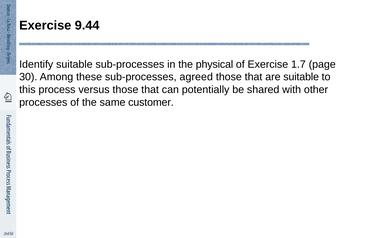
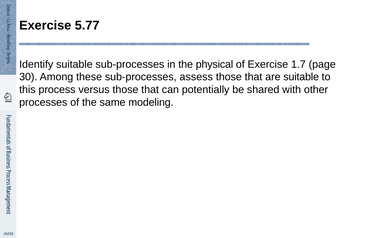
9.44: 9.44 -> 5.77 (87, 25)
agreed: agreed -> assess (196, 77)
customer: customer -> modeling (151, 102)
